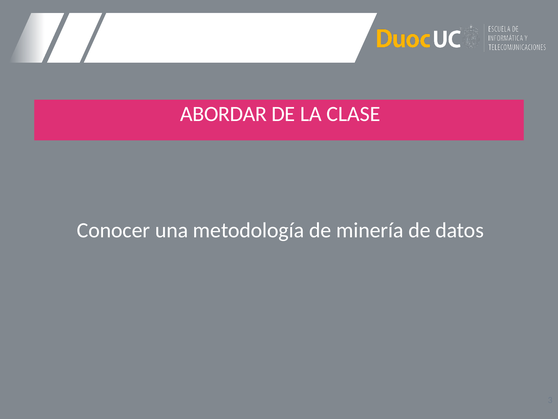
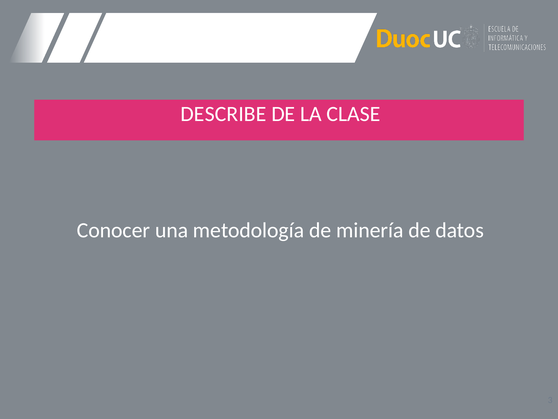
ABORDAR: ABORDAR -> DESCRIBE (223, 114)
